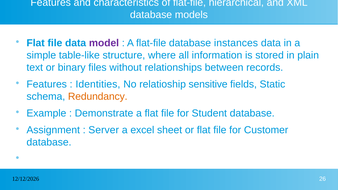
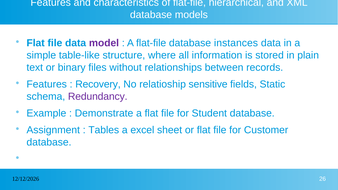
Identities: Identities -> Recovery (98, 84)
Redundancy colour: orange -> purple (98, 97)
Server: Server -> Tables (104, 130)
